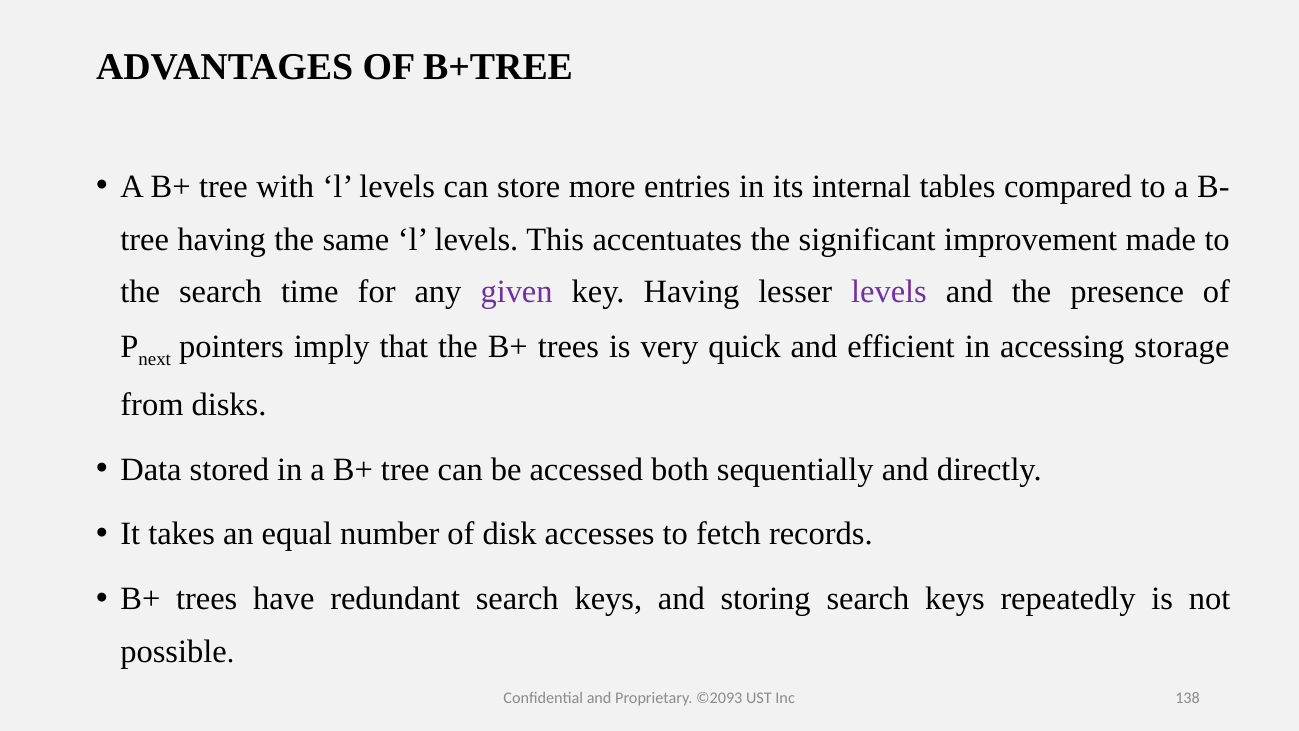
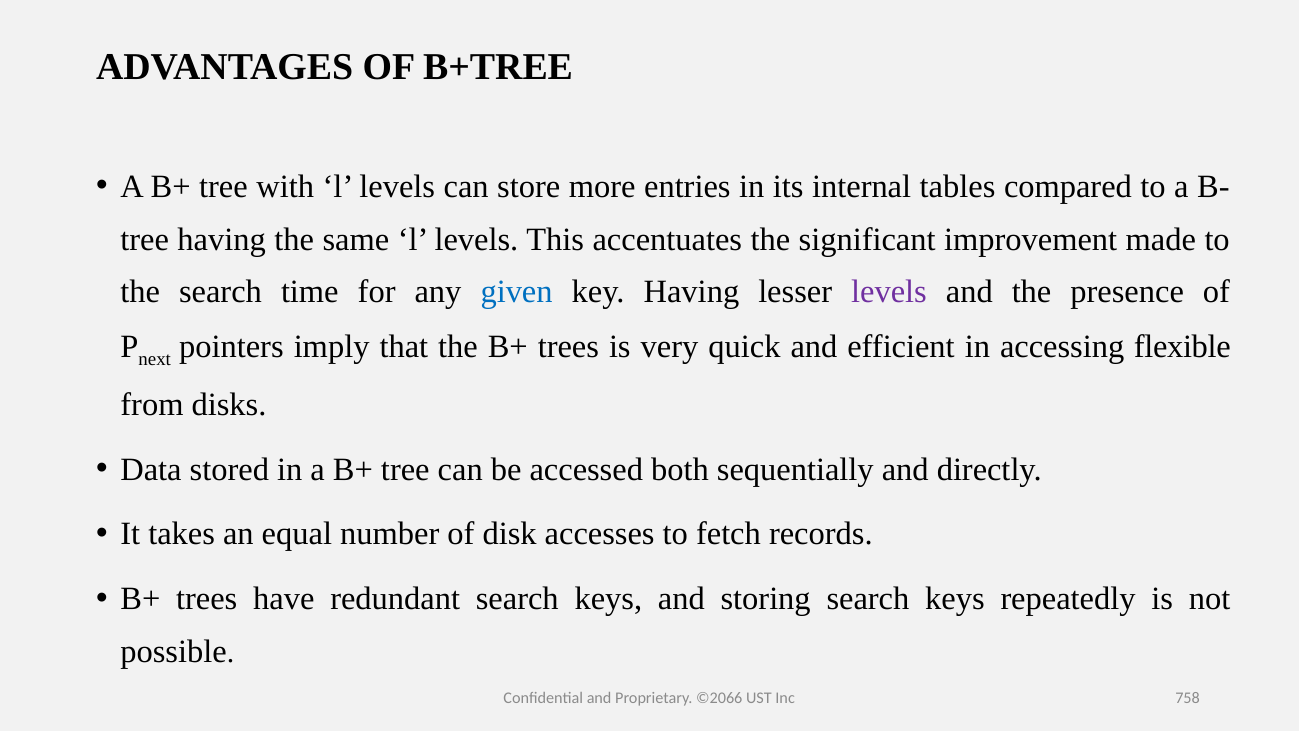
given colour: purple -> blue (517, 292)
storage: storage -> flexible (1182, 346)
©2093: ©2093 -> ©2066 (719, 698)
138: 138 -> 758 (1188, 698)
